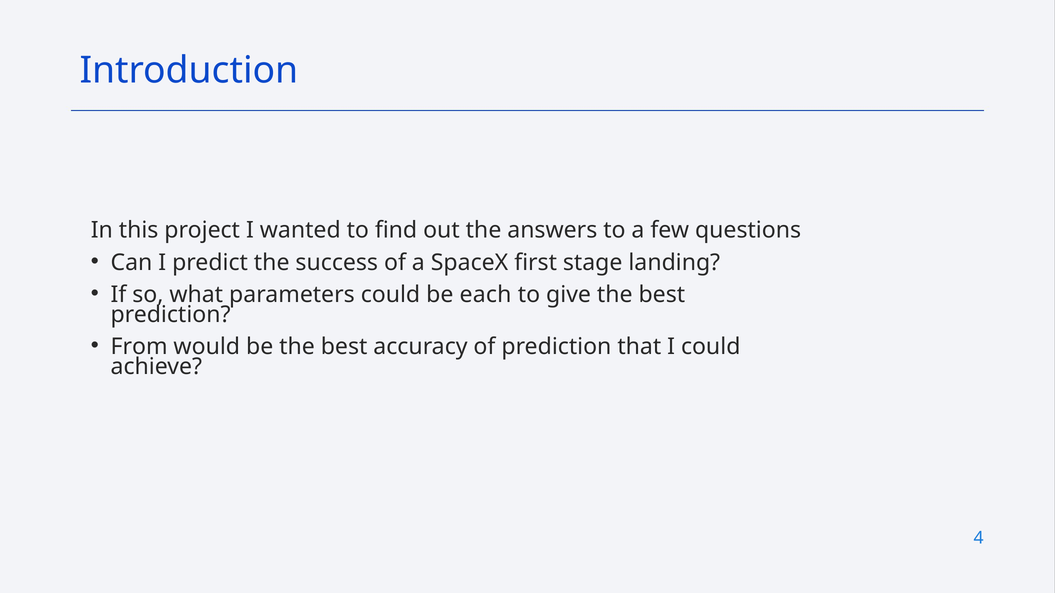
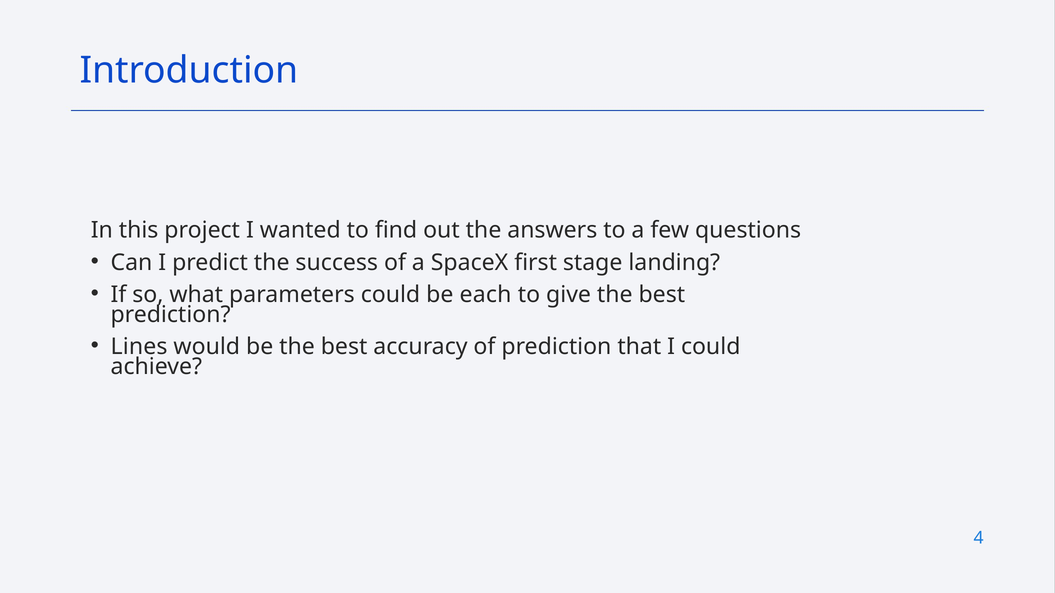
From: From -> Lines (139, 347)
